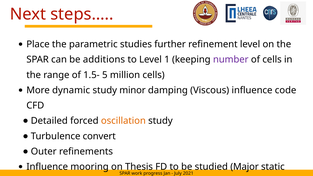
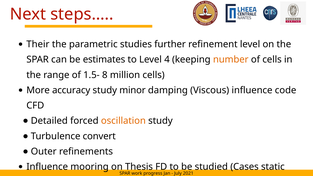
Place: Place -> Their (38, 44)
additions: additions -> estimates (104, 60)
1: 1 -> 4 (167, 60)
number colour: purple -> orange (231, 60)
5: 5 -> 8 (105, 75)
dynamic: dynamic -> accuracy (71, 90)
Major: Major -> Cases (244, 167)
